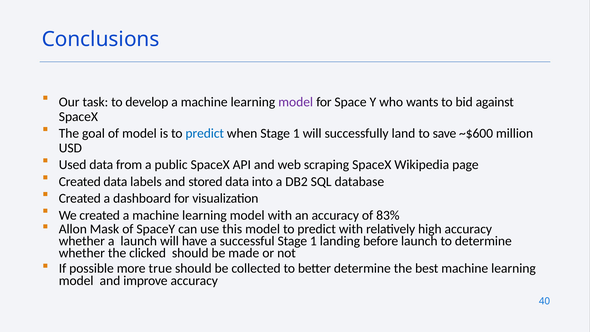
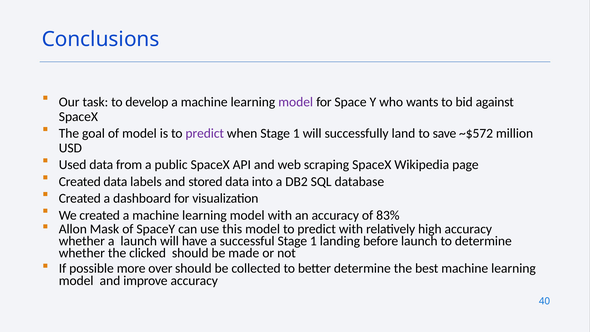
predict colour: blue -> purple (205, 133)
~$600: ~$600 -> ~$572 (476, 133)
true: true -> over (160, 268)
